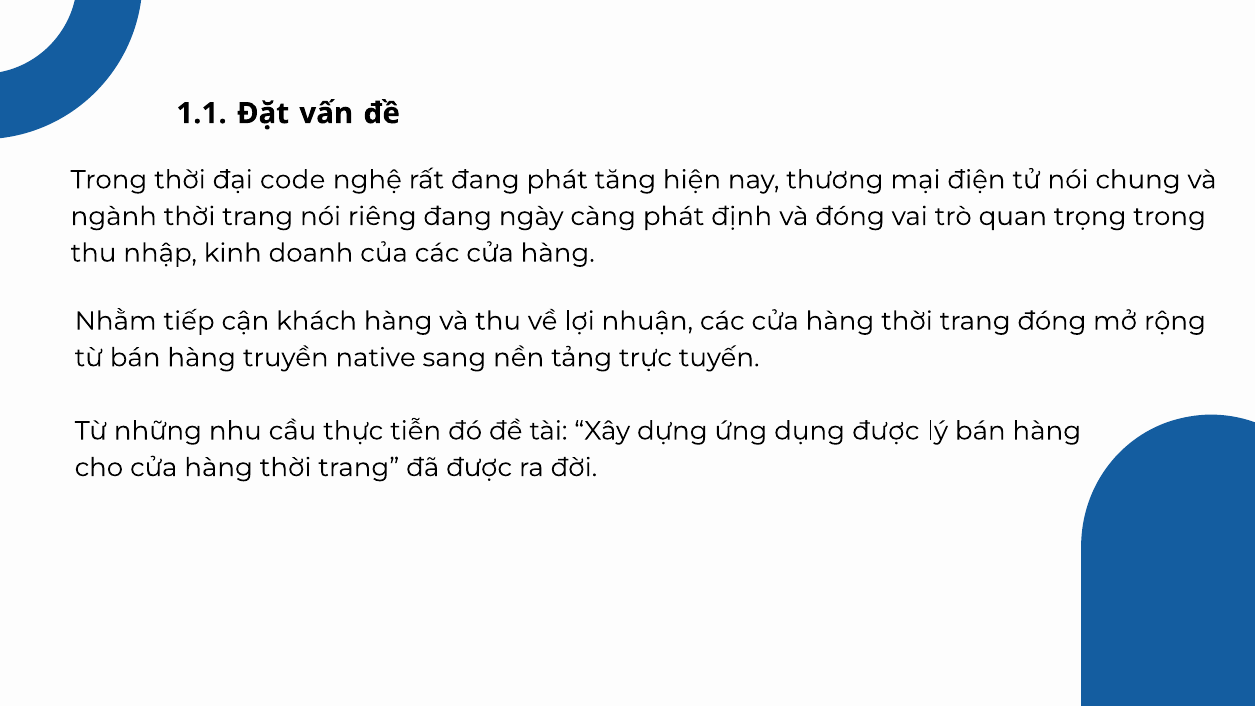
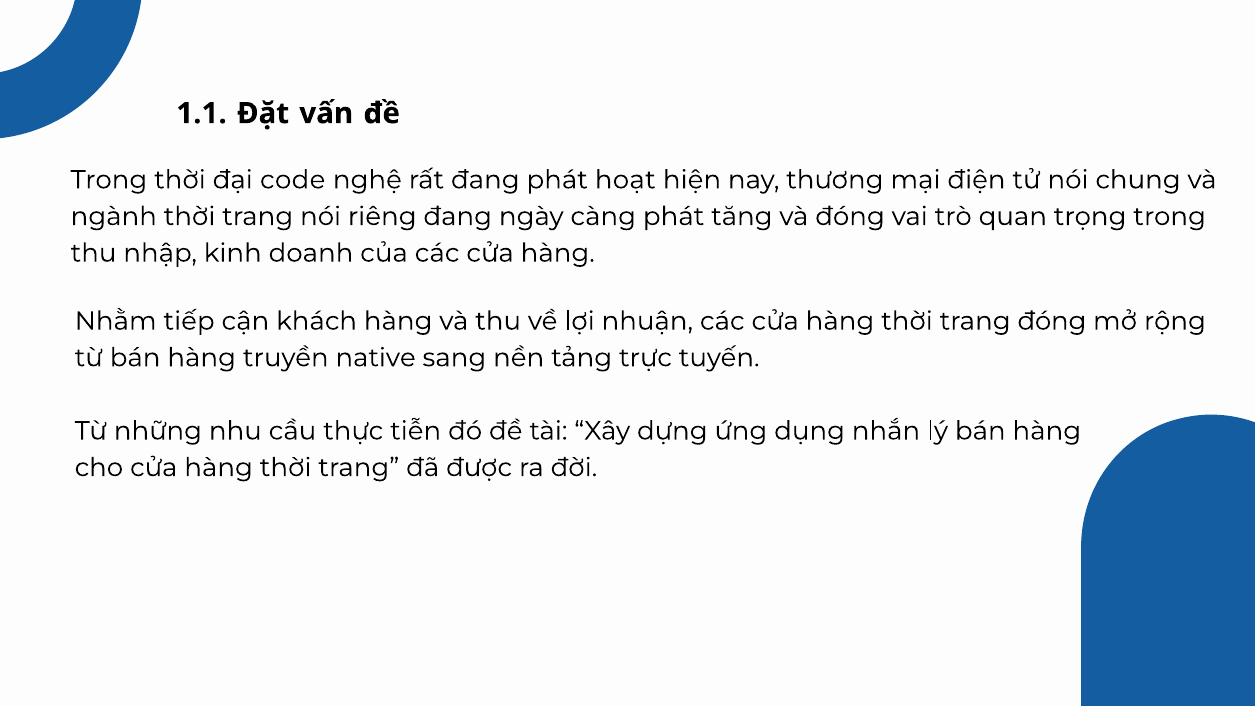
tăng: tăng -> hoạt (625, 180)
định: định -> tăng (742, 216)
dụng được: được -> nhắn (886, 431)
